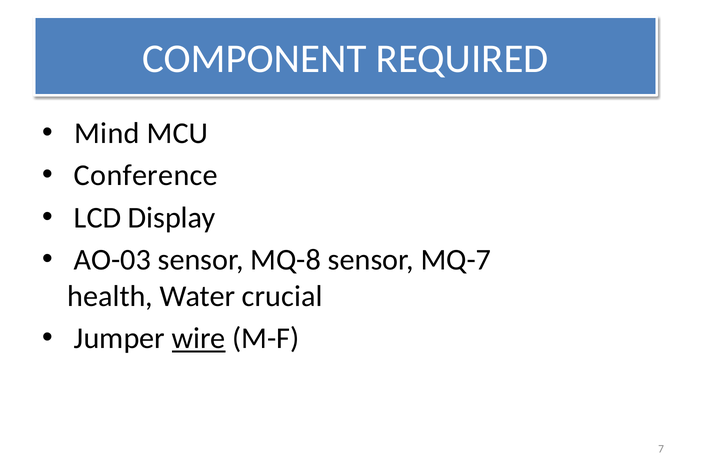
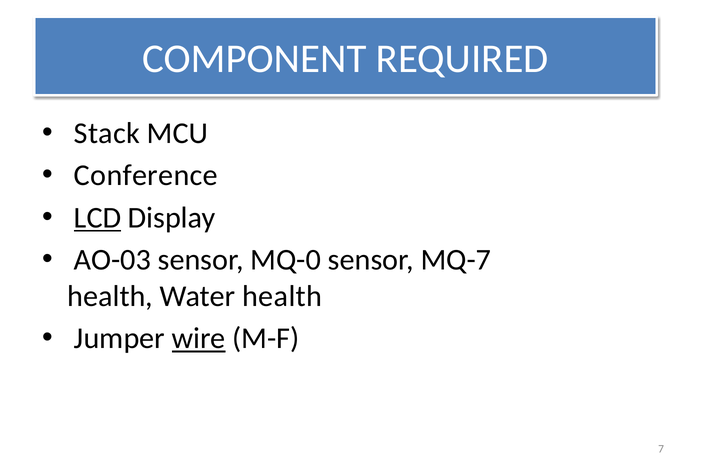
Mind: Mind -> Stack (107, 133)
LCD underline: none -> present (98, 218)
MQ-8: MQ-8 -> MQ-0 (286, 260)
Water crucial: crucial -> health (282, 297)
